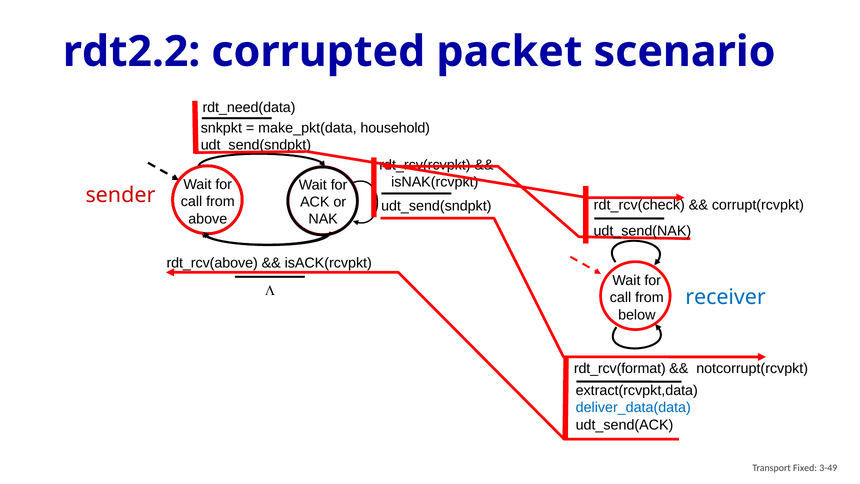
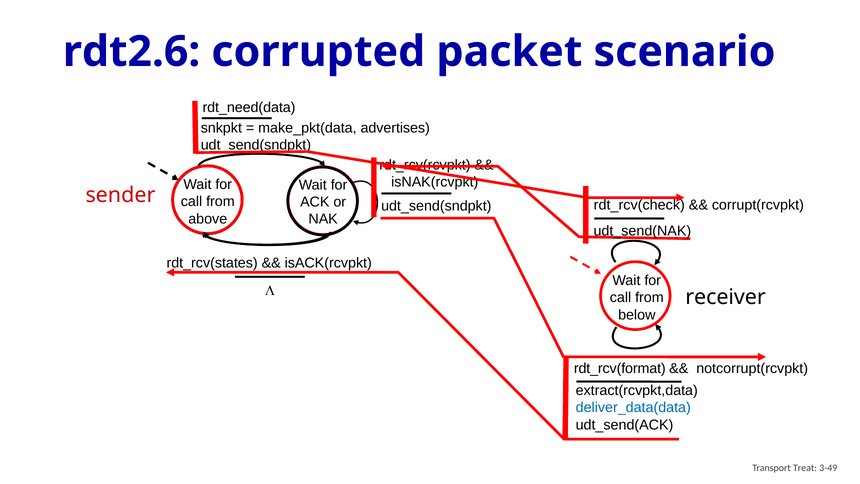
rdt2.2: rdt2.2 -> rdt2.6 (132, 52)
household: household -> advertises (395, 128)
rdt_rcv(above: rdt_rcv(above -> rdt_rcv(states (212, 263)
receiver colour: blue -> black (726, 297)
Fixed: Fixed -> Treat (805, 468)
